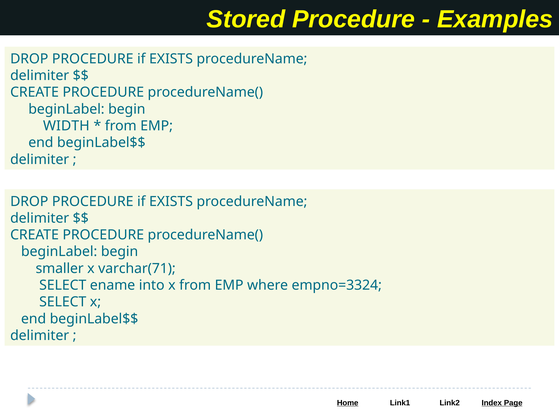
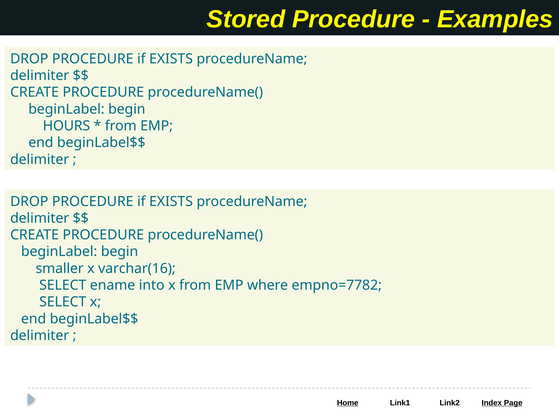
WIDTH: WIDTH -> HOURS (66, 126)
varchar(71: varchar(71 -> varchar(16 (137, 269)
empno=3324: empno=3324 -> empno=7782 (337, 285)
